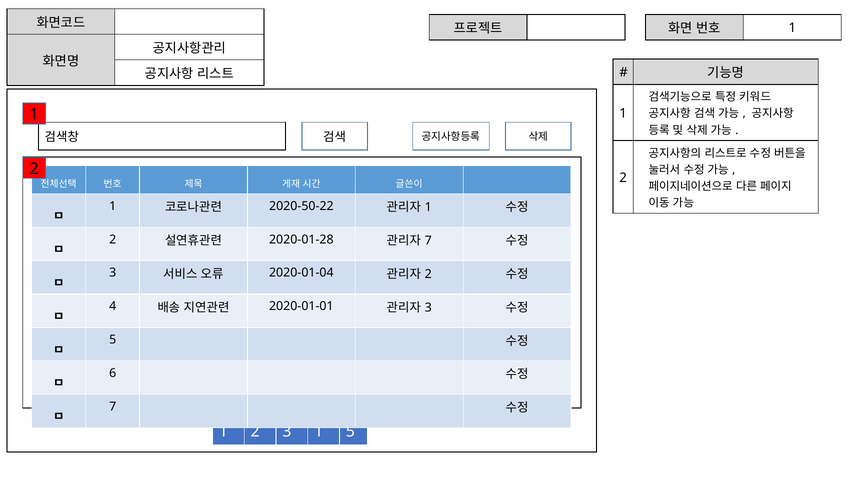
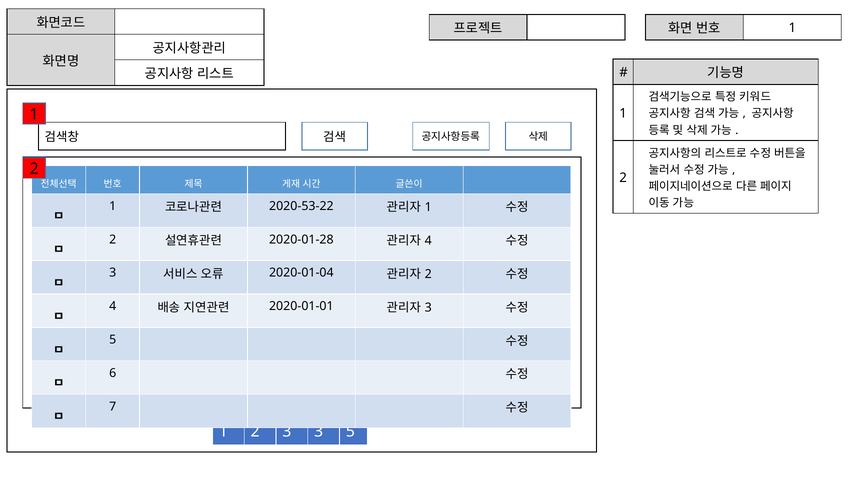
2020-50-22: 2020-50-22 -> 2020-53-22 (301, 206)
7: 7 -> 4 (428, 241)
3 1: 1 -> 3 (319, 432)
